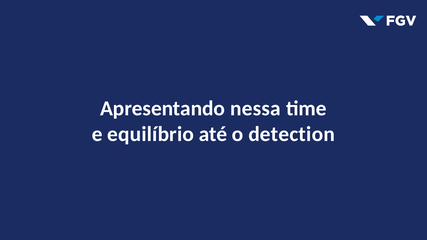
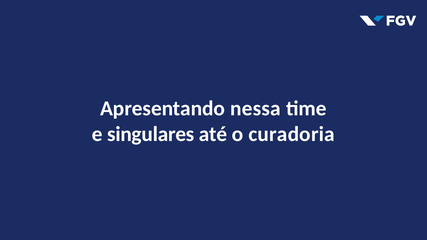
equilíbrio: equilíbrio -> singulares (151, 134)
detection: detection -> curadoria (292, 134)
